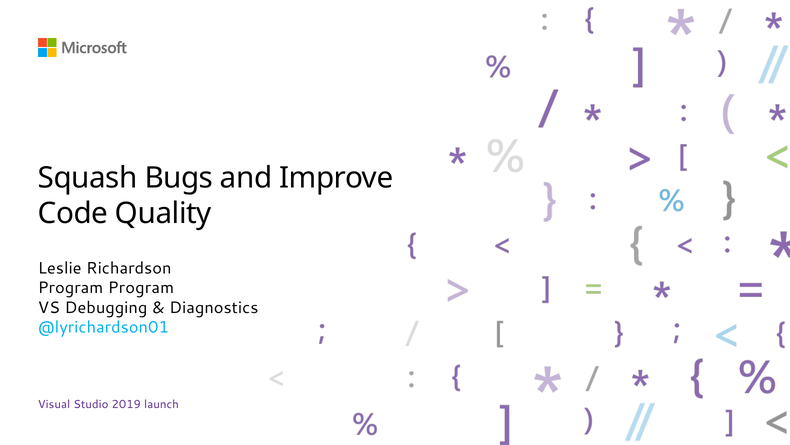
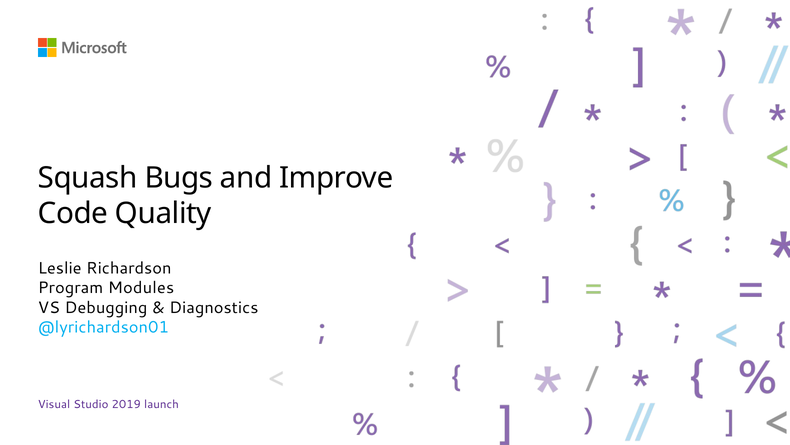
Program Program: Program -> Modules (141, 288)
